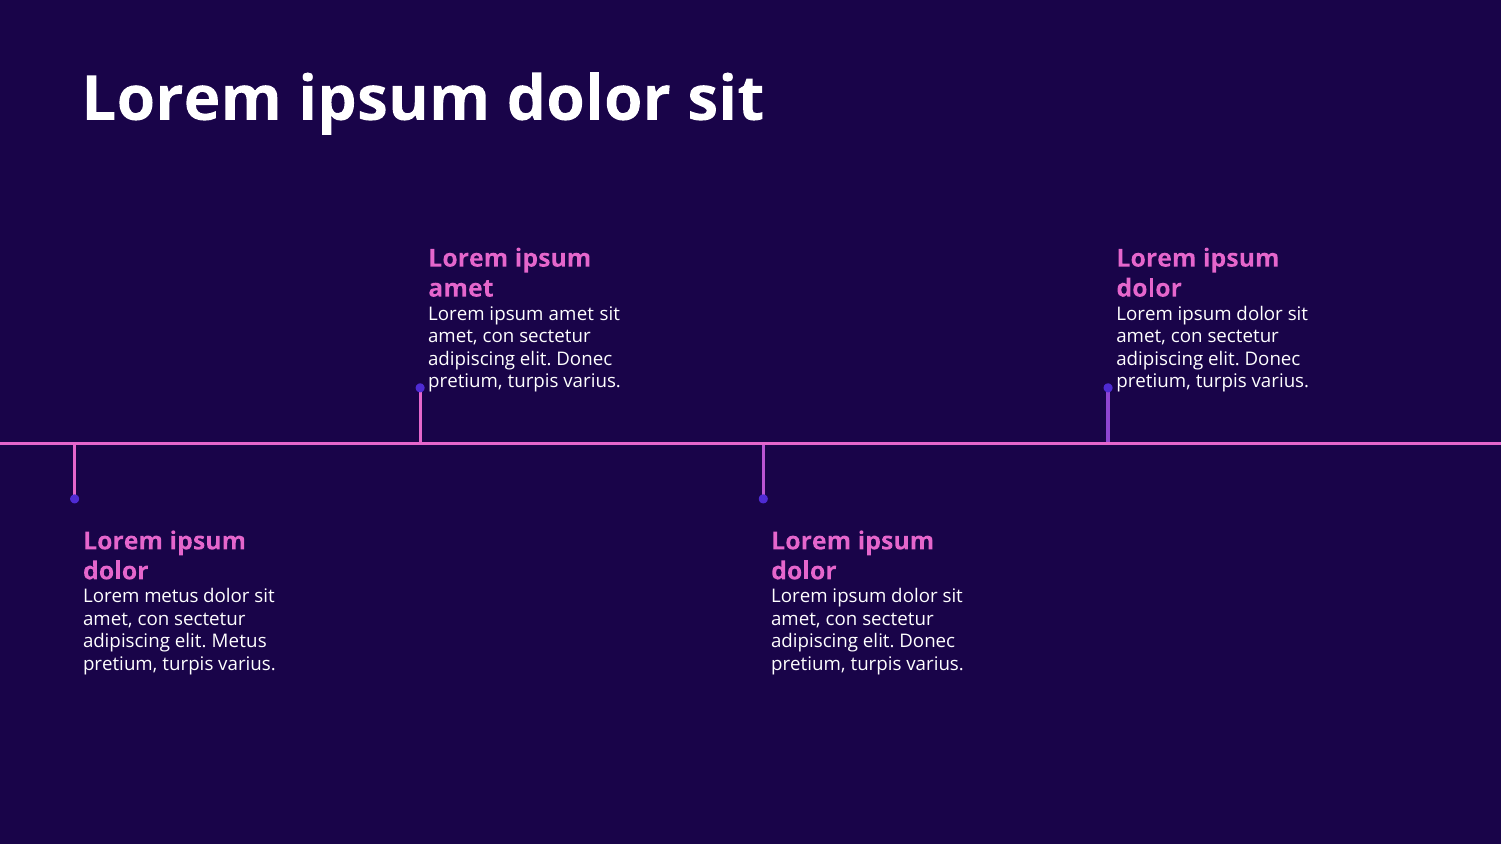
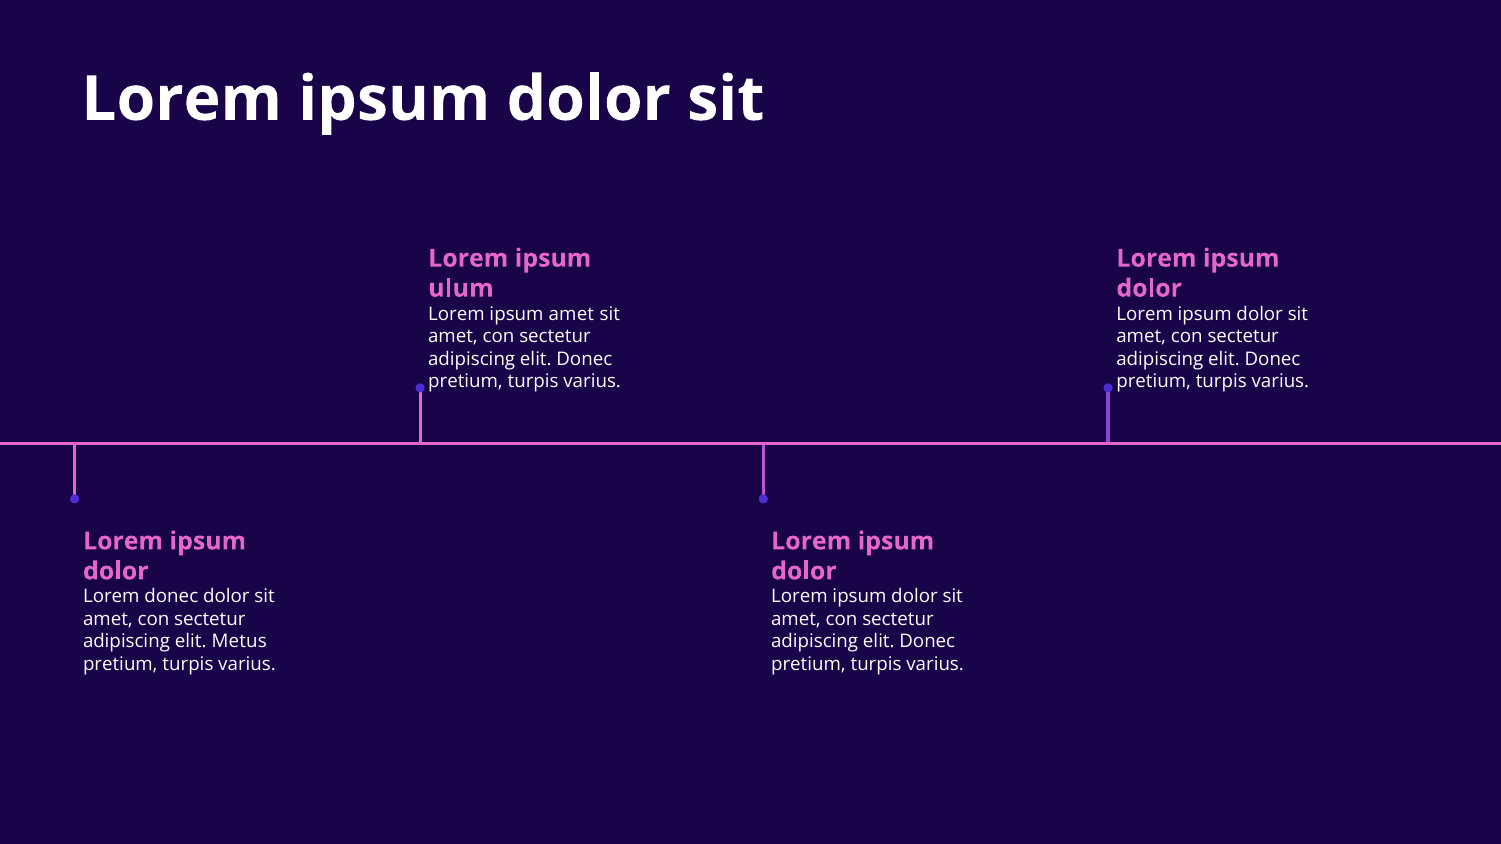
amet: amet -> ulum (461, 288)
Lorem metus: metus -> donec (171, 597)
